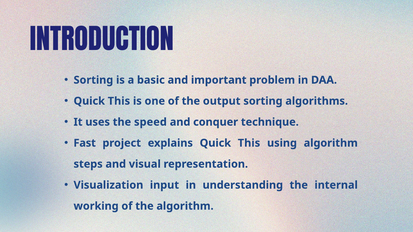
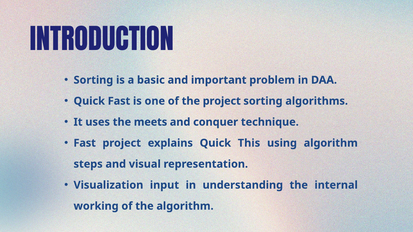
This: This -> Fast (119, 101)
the output: output -> project (222, 101)
speed: speed -> meets (151, 122)
